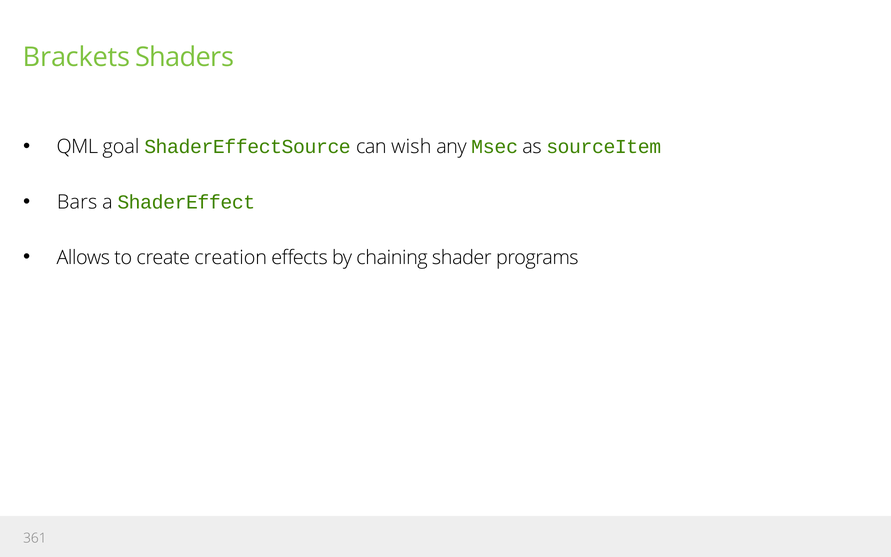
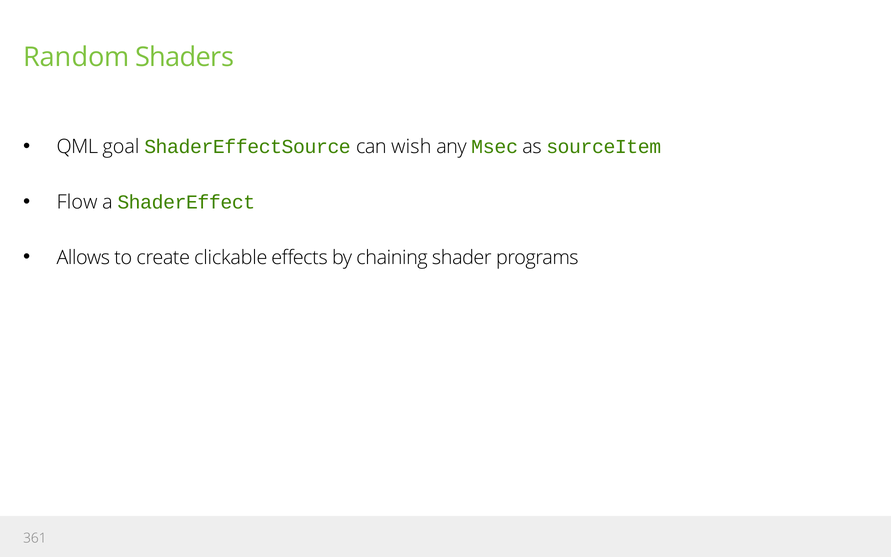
Brackets: Brackets -> Random (76, 57)
Bars: Bars -> Flow (77, 202)
creation: creation -> clickable (231, 258)
